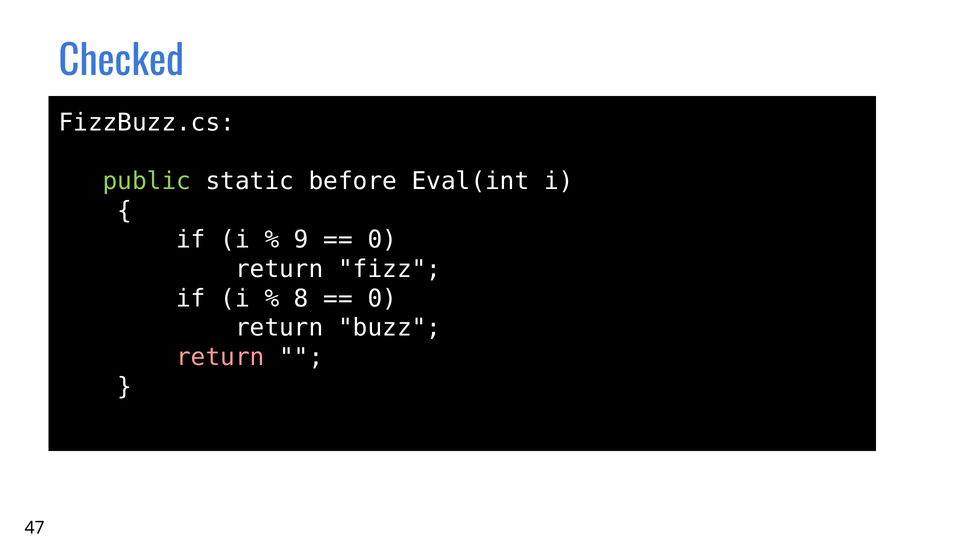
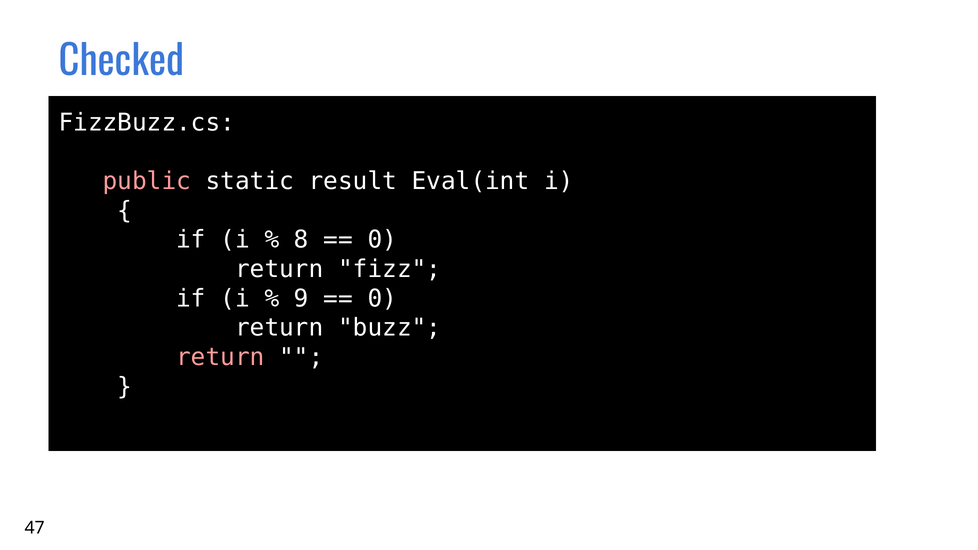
public colour: light green -> pink (147, 181)
before: before -> result (353, 181)
9: 9 -> 8 (301, 240)
8: 8 -> 9 (301, 299)
